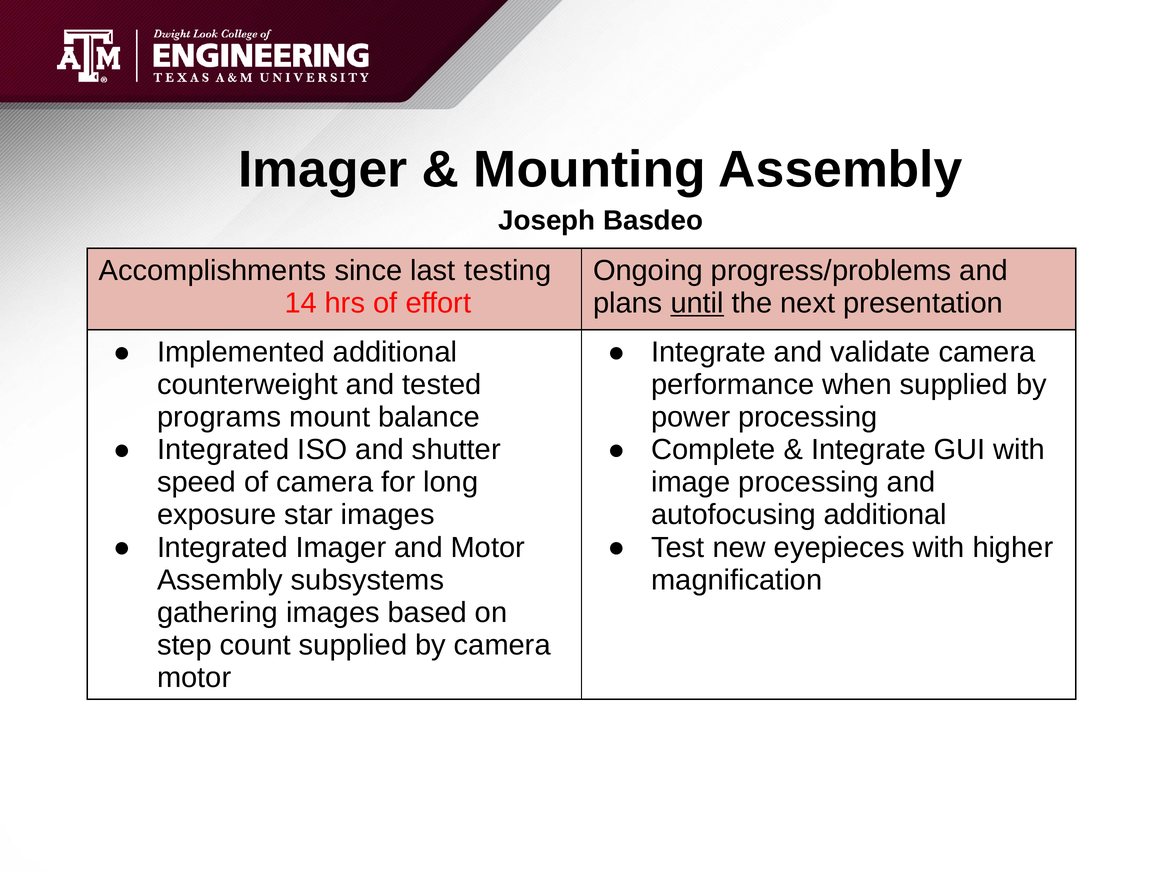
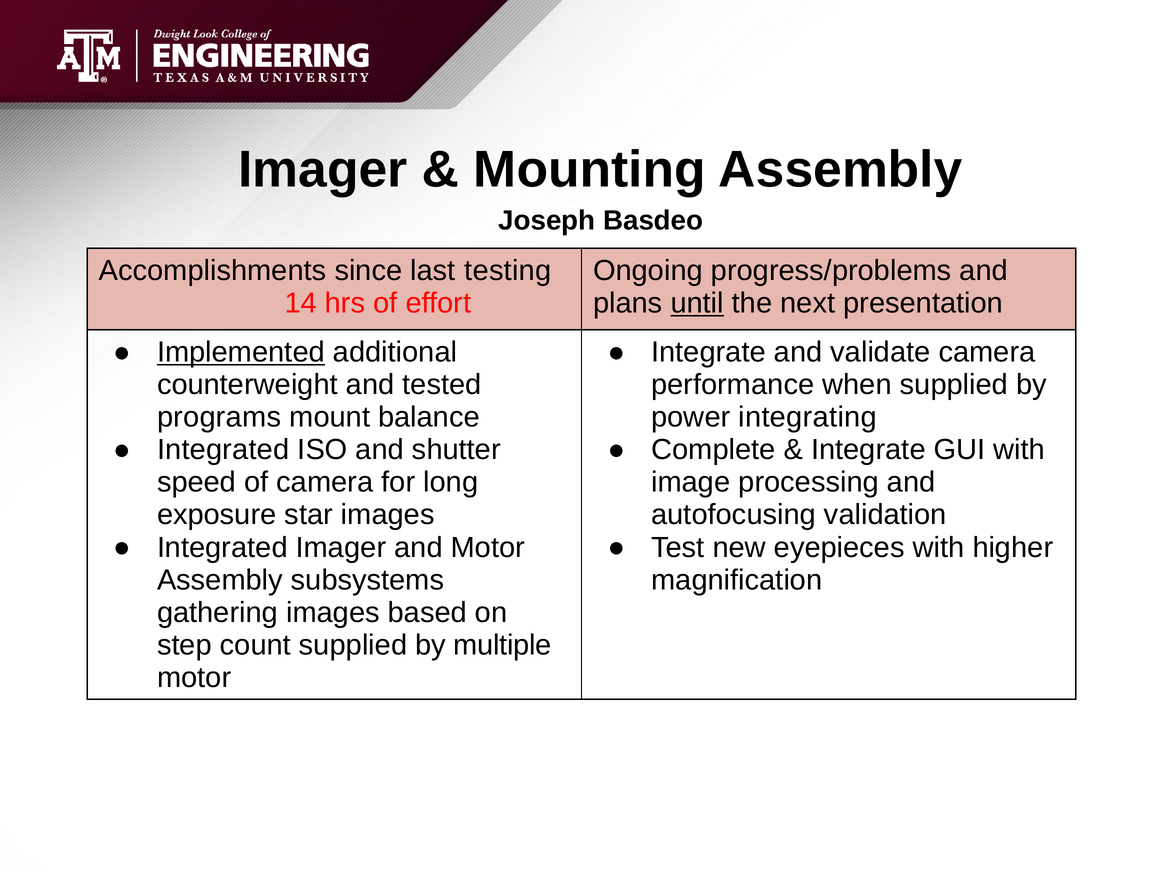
Implemented underline: none -> present (241, 352)
power processing: processing -> integrating (808, 417)
autofocusing additional: additional -> validation (885, 515)
by camera: camera -> multiple (503, 645)
